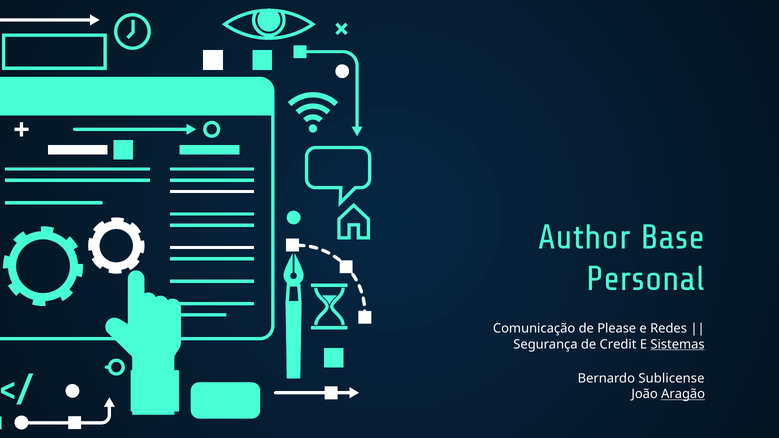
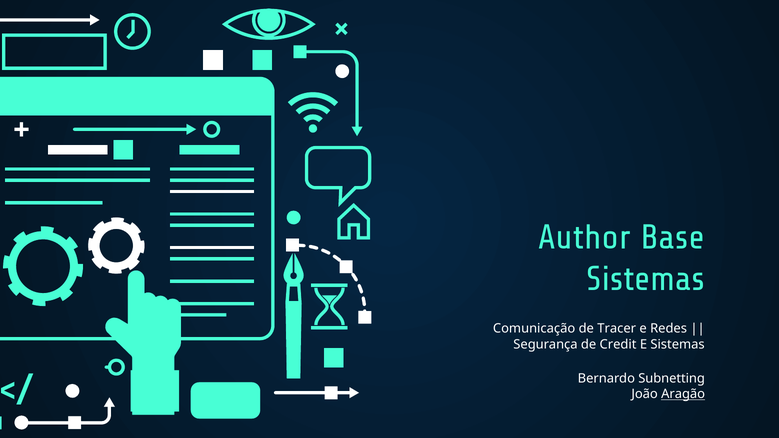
Personal: Personal -> Sistemas (646, 279)
Please: Please -> Tracer (617, 329)
Sistemas underline: present -> none (678, 344)
Sublicense: Sublicense -> Subnetting (672, 379)
